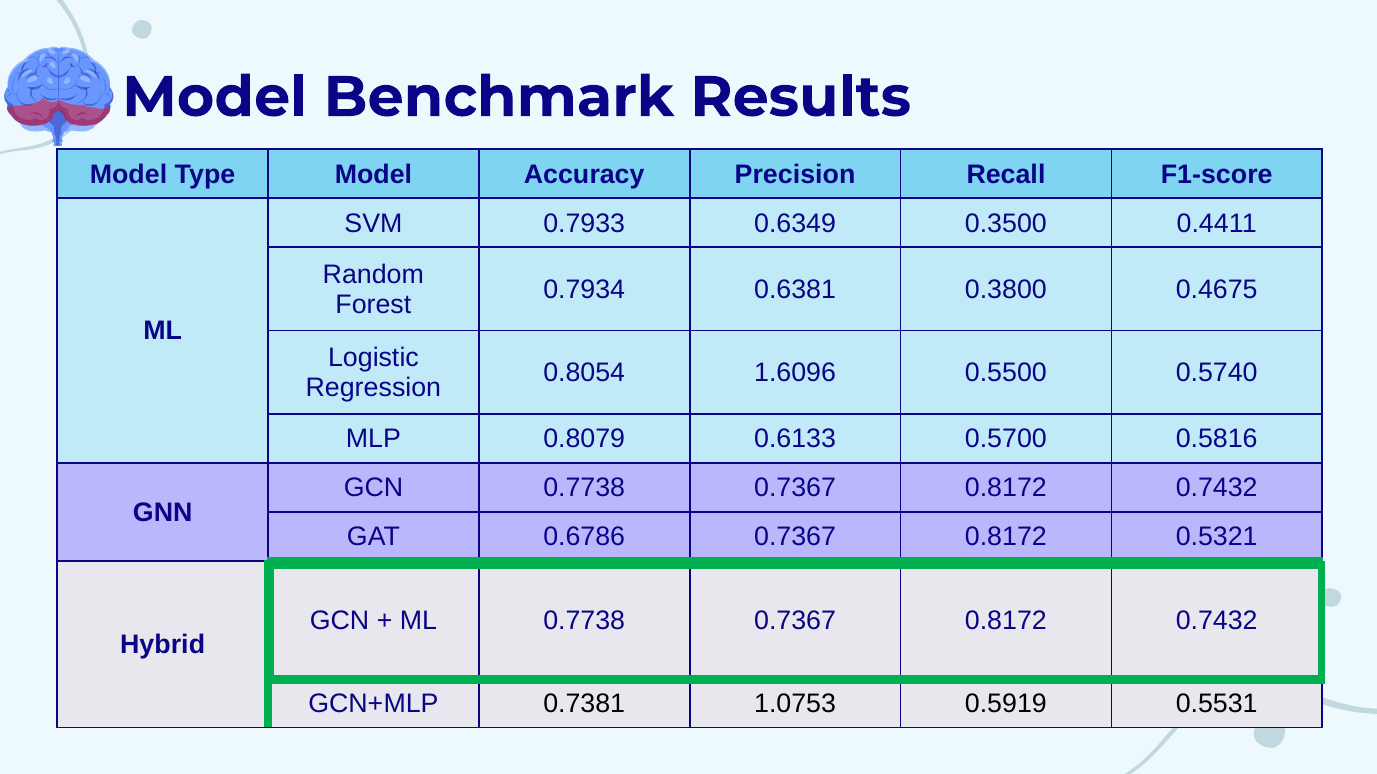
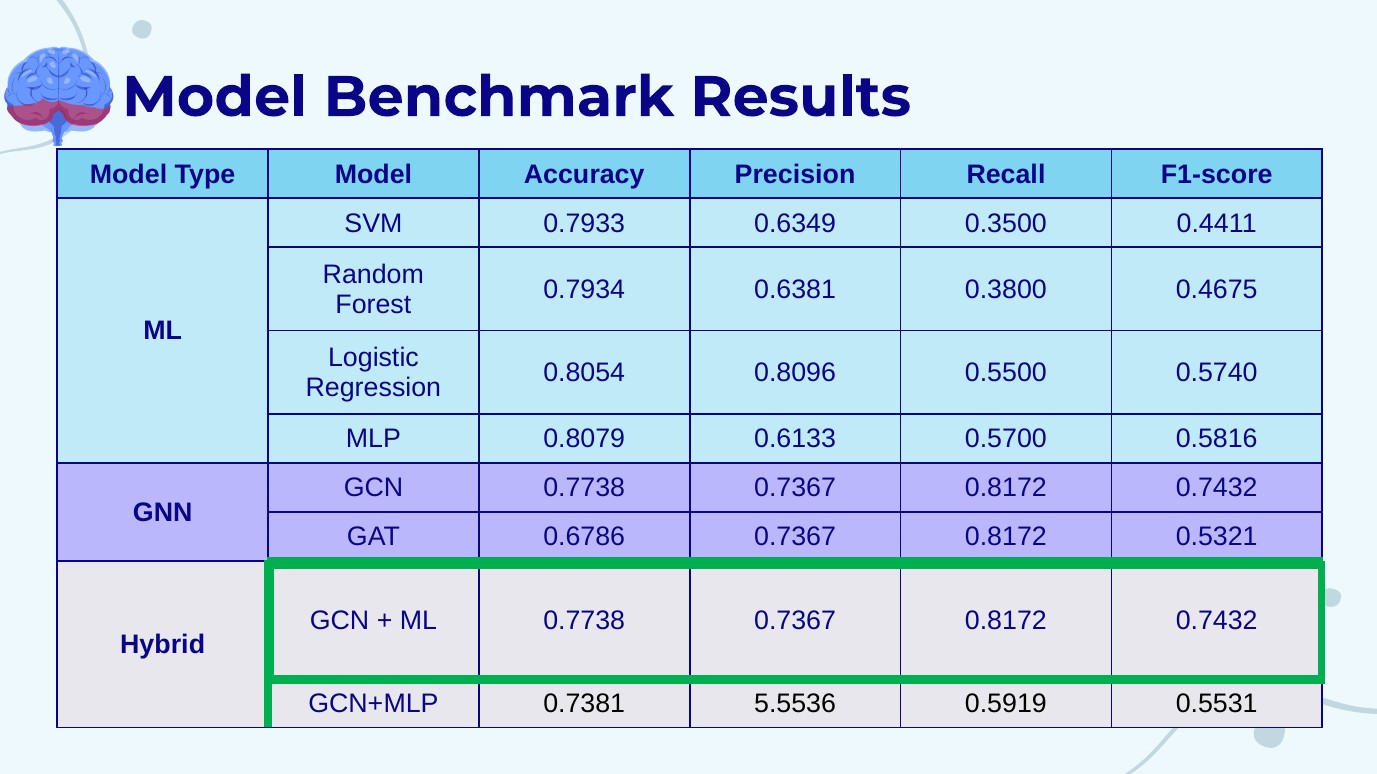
1.6096: 1.6096 -> 0.8096 (795, 373)
1.0753: 1.0753 -> 5.5536 (795, 704)
